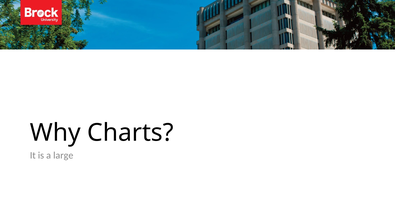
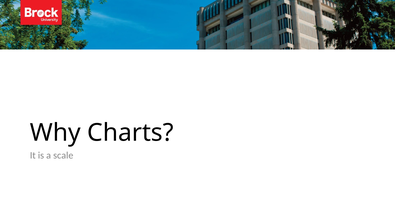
large: large -> scale (63, 155)
